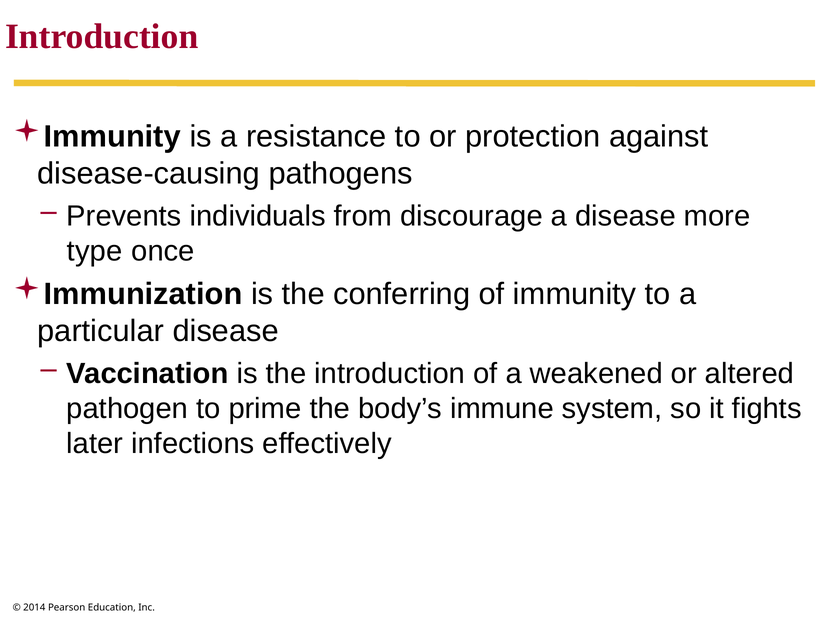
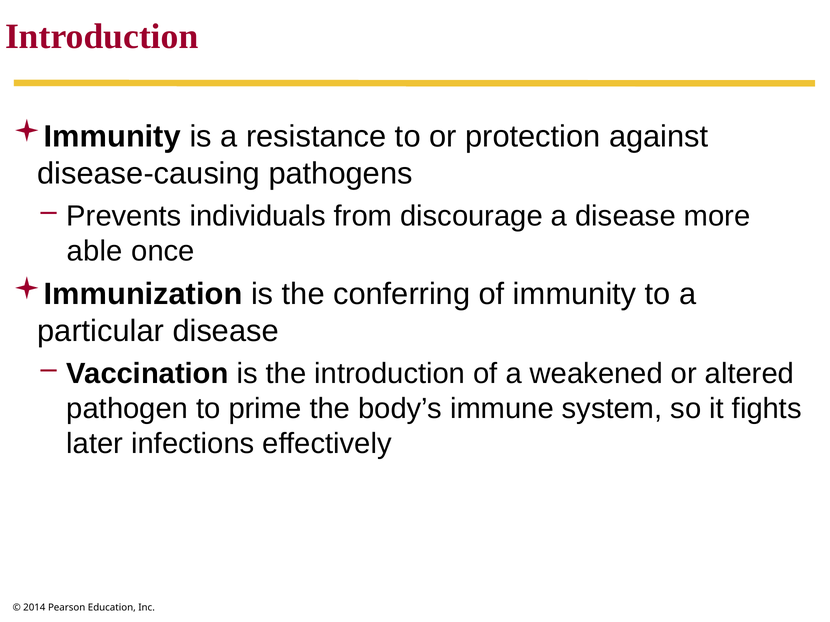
type: type -> able (95, 251)
